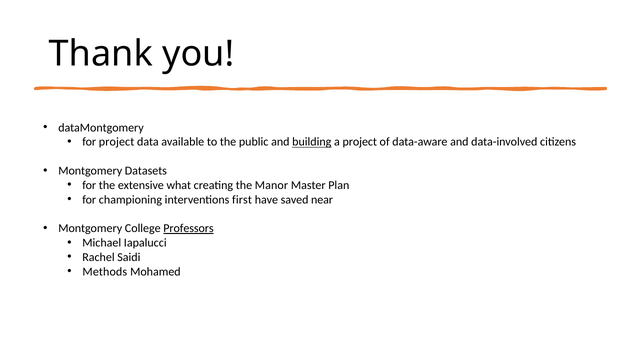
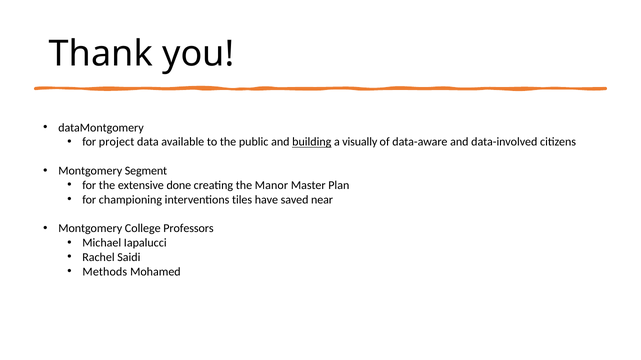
a project: project -> visually (360, 142)
Datasets: Datasets -> Segment (146, 171)
what: what -> done (179, 185)
first: first -> tiles (242, 200)
Professors underline: present -> none (189, 229)
